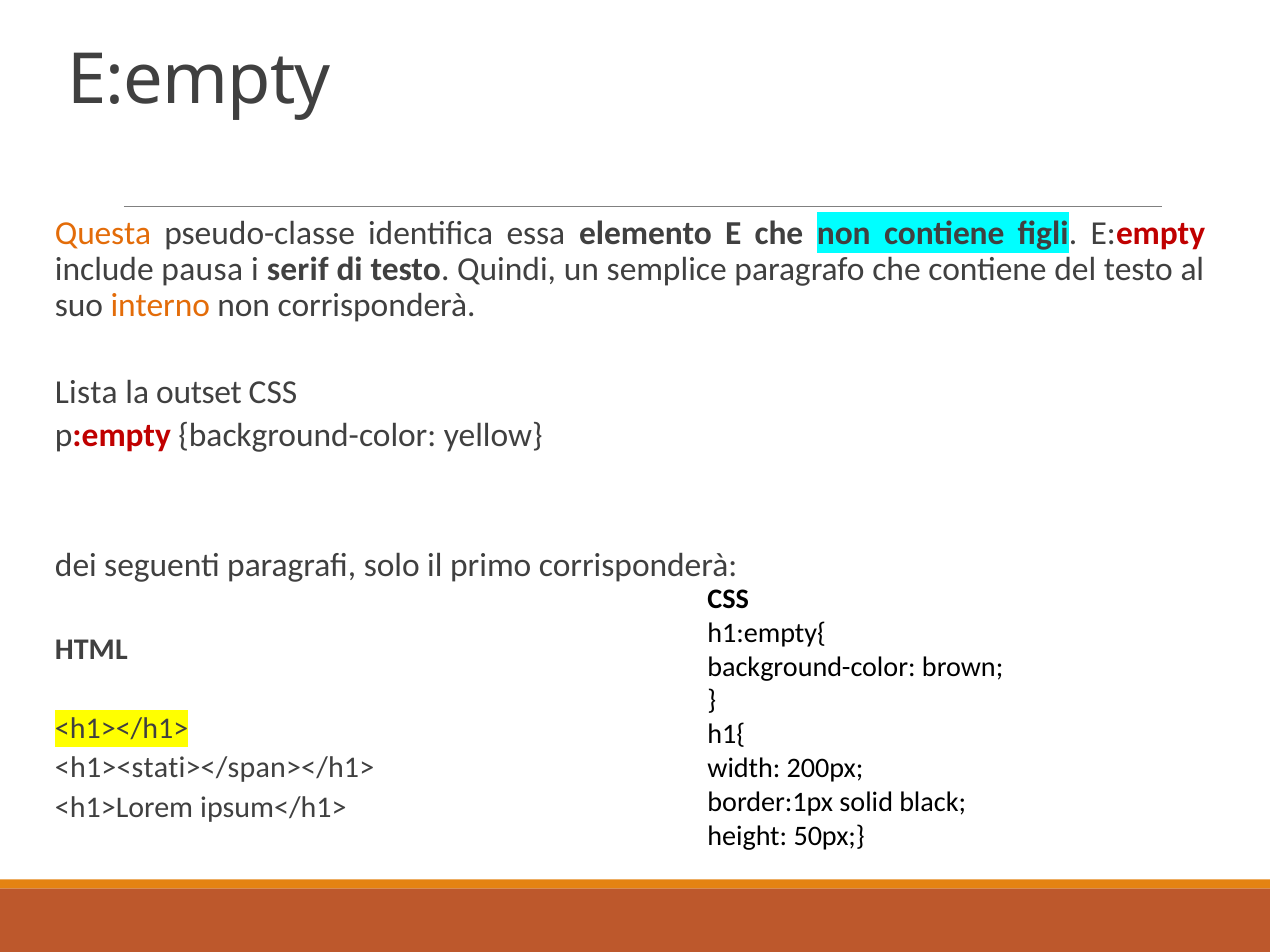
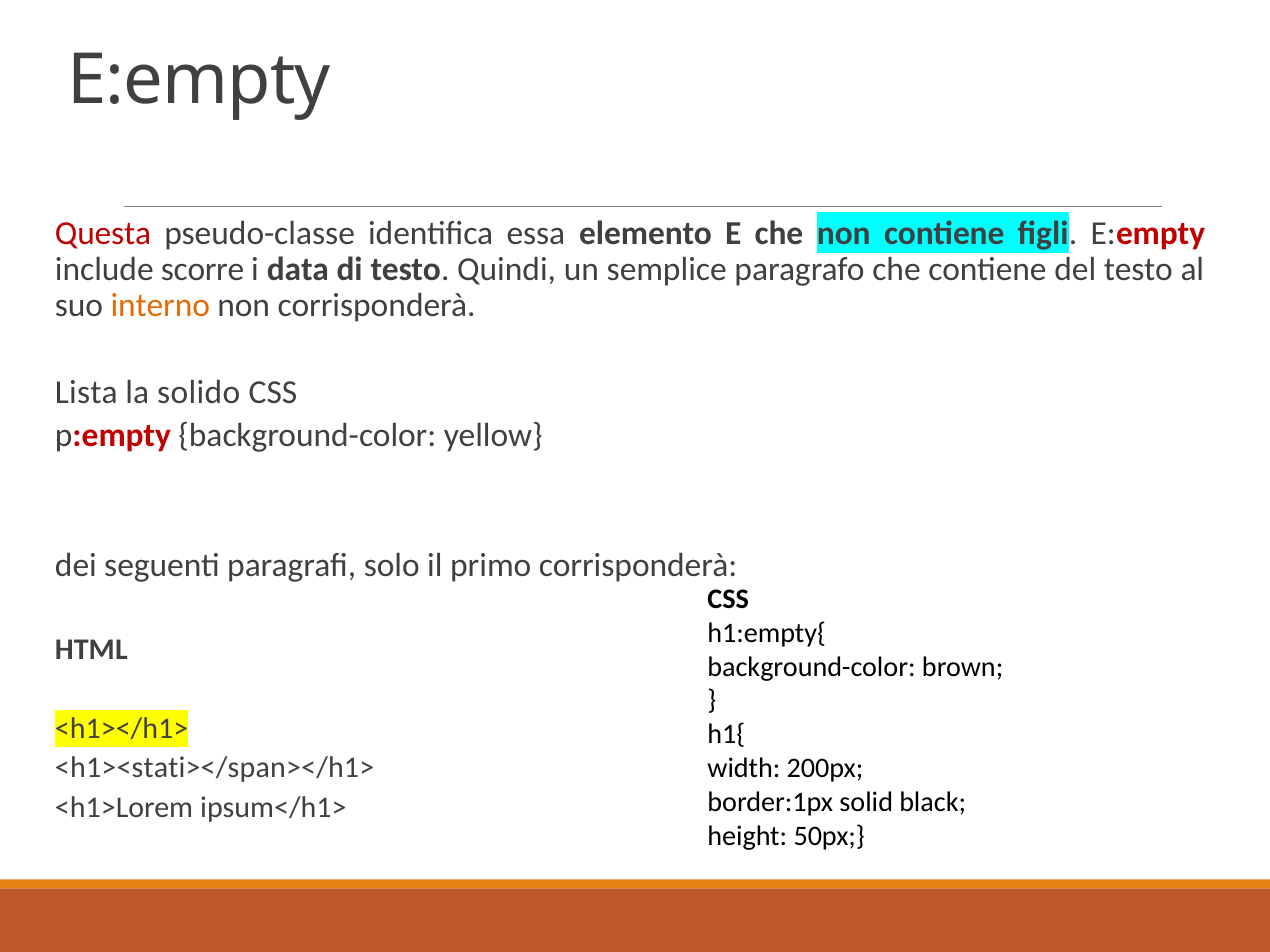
Questa colour: orange -> red (103, 233)
pausa: pausa -> scorre (203, 269)
serif: serif -> data (298, 269)
outset: outset -> solido (199, 392)
